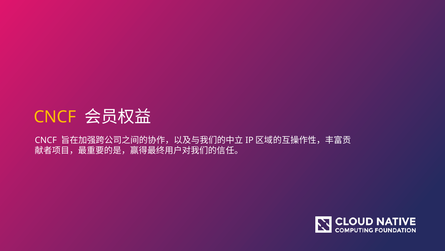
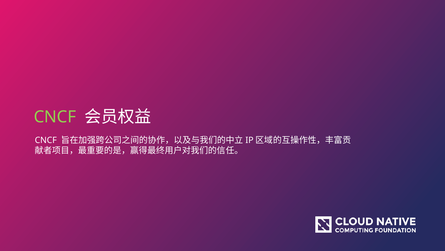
CNCF colour: yellow -> light green (55, 117)
